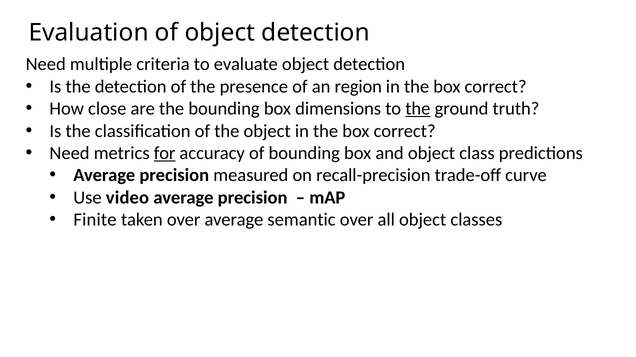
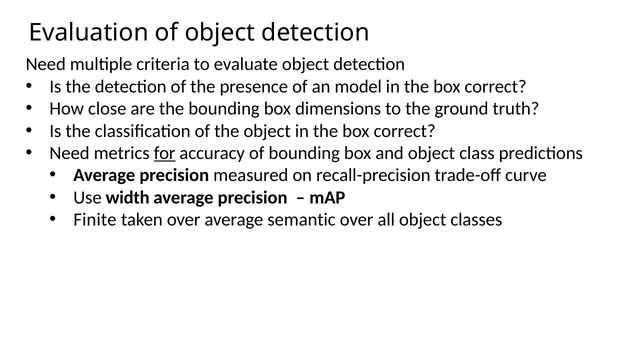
region: region -> model (358, 87)
the underline: present -> none (418, 109)
video: video -> width (128, 198)
